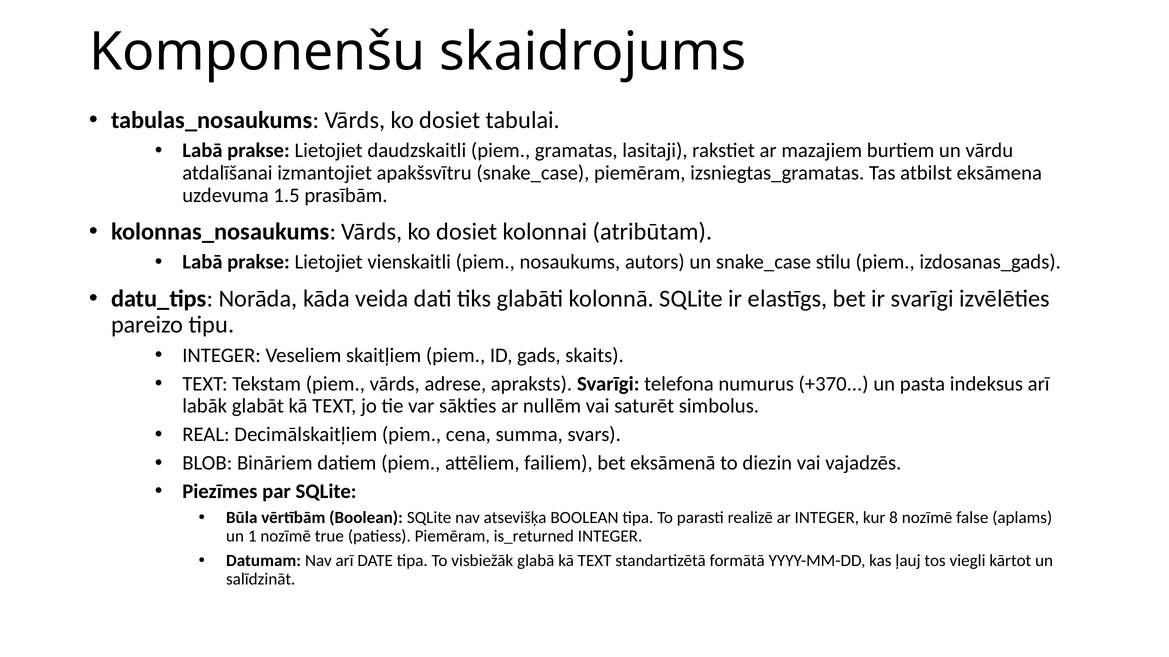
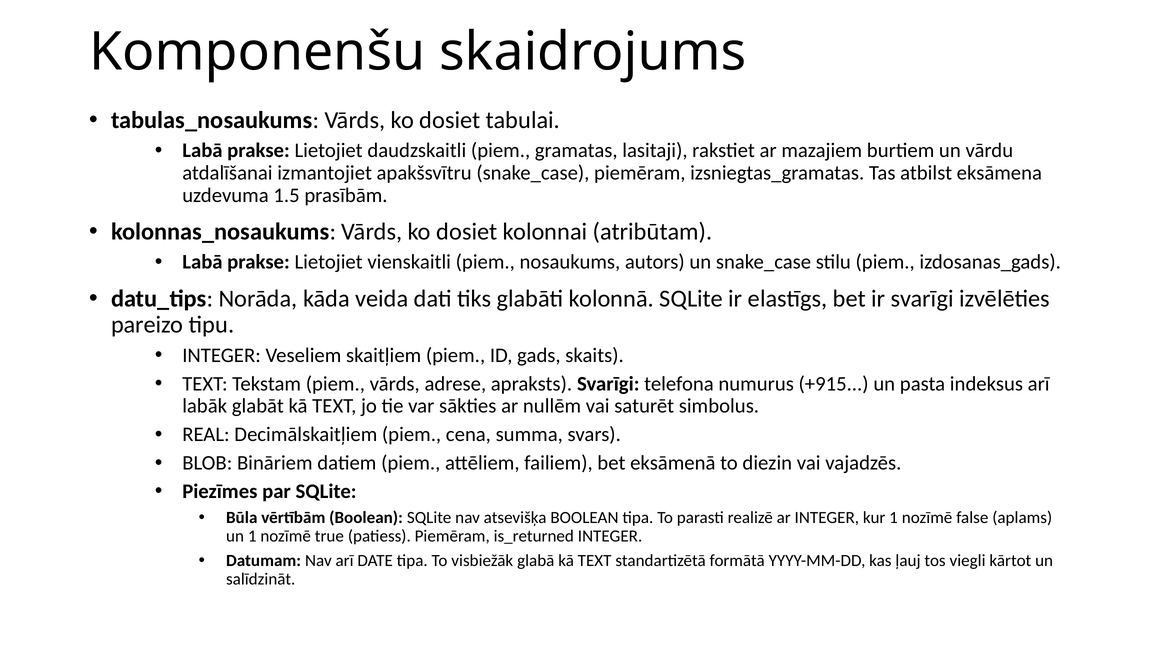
+370: +370 -> +915 (834, 384)
kur 8: 8 -> 1 (894, 518)
